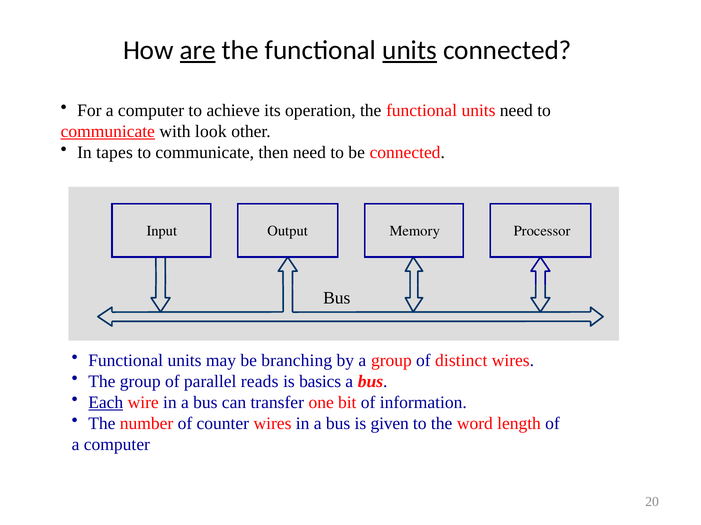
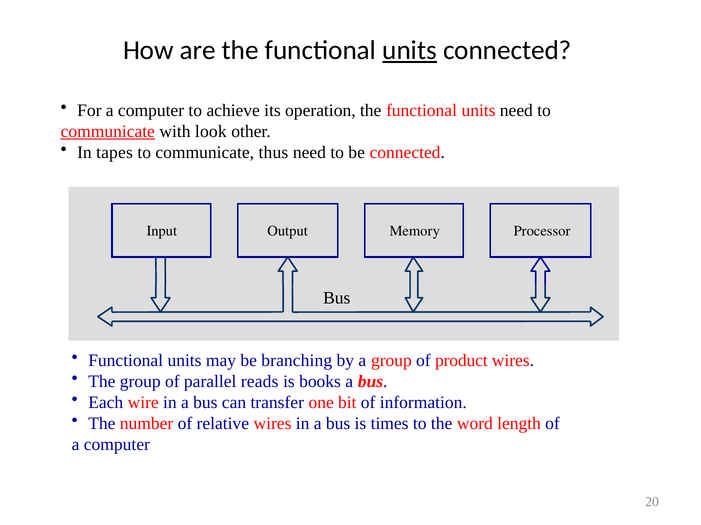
are underline: present -> none (198, 50)
then: then -> thus (273, 153)
distinct: distinct -> product (461, 361)
basics: basics -> books (320, 382)
Each underline: present -> none (106, 403)
counter: counter -> relative (223, 424)
given: given -> times (390, 424)
